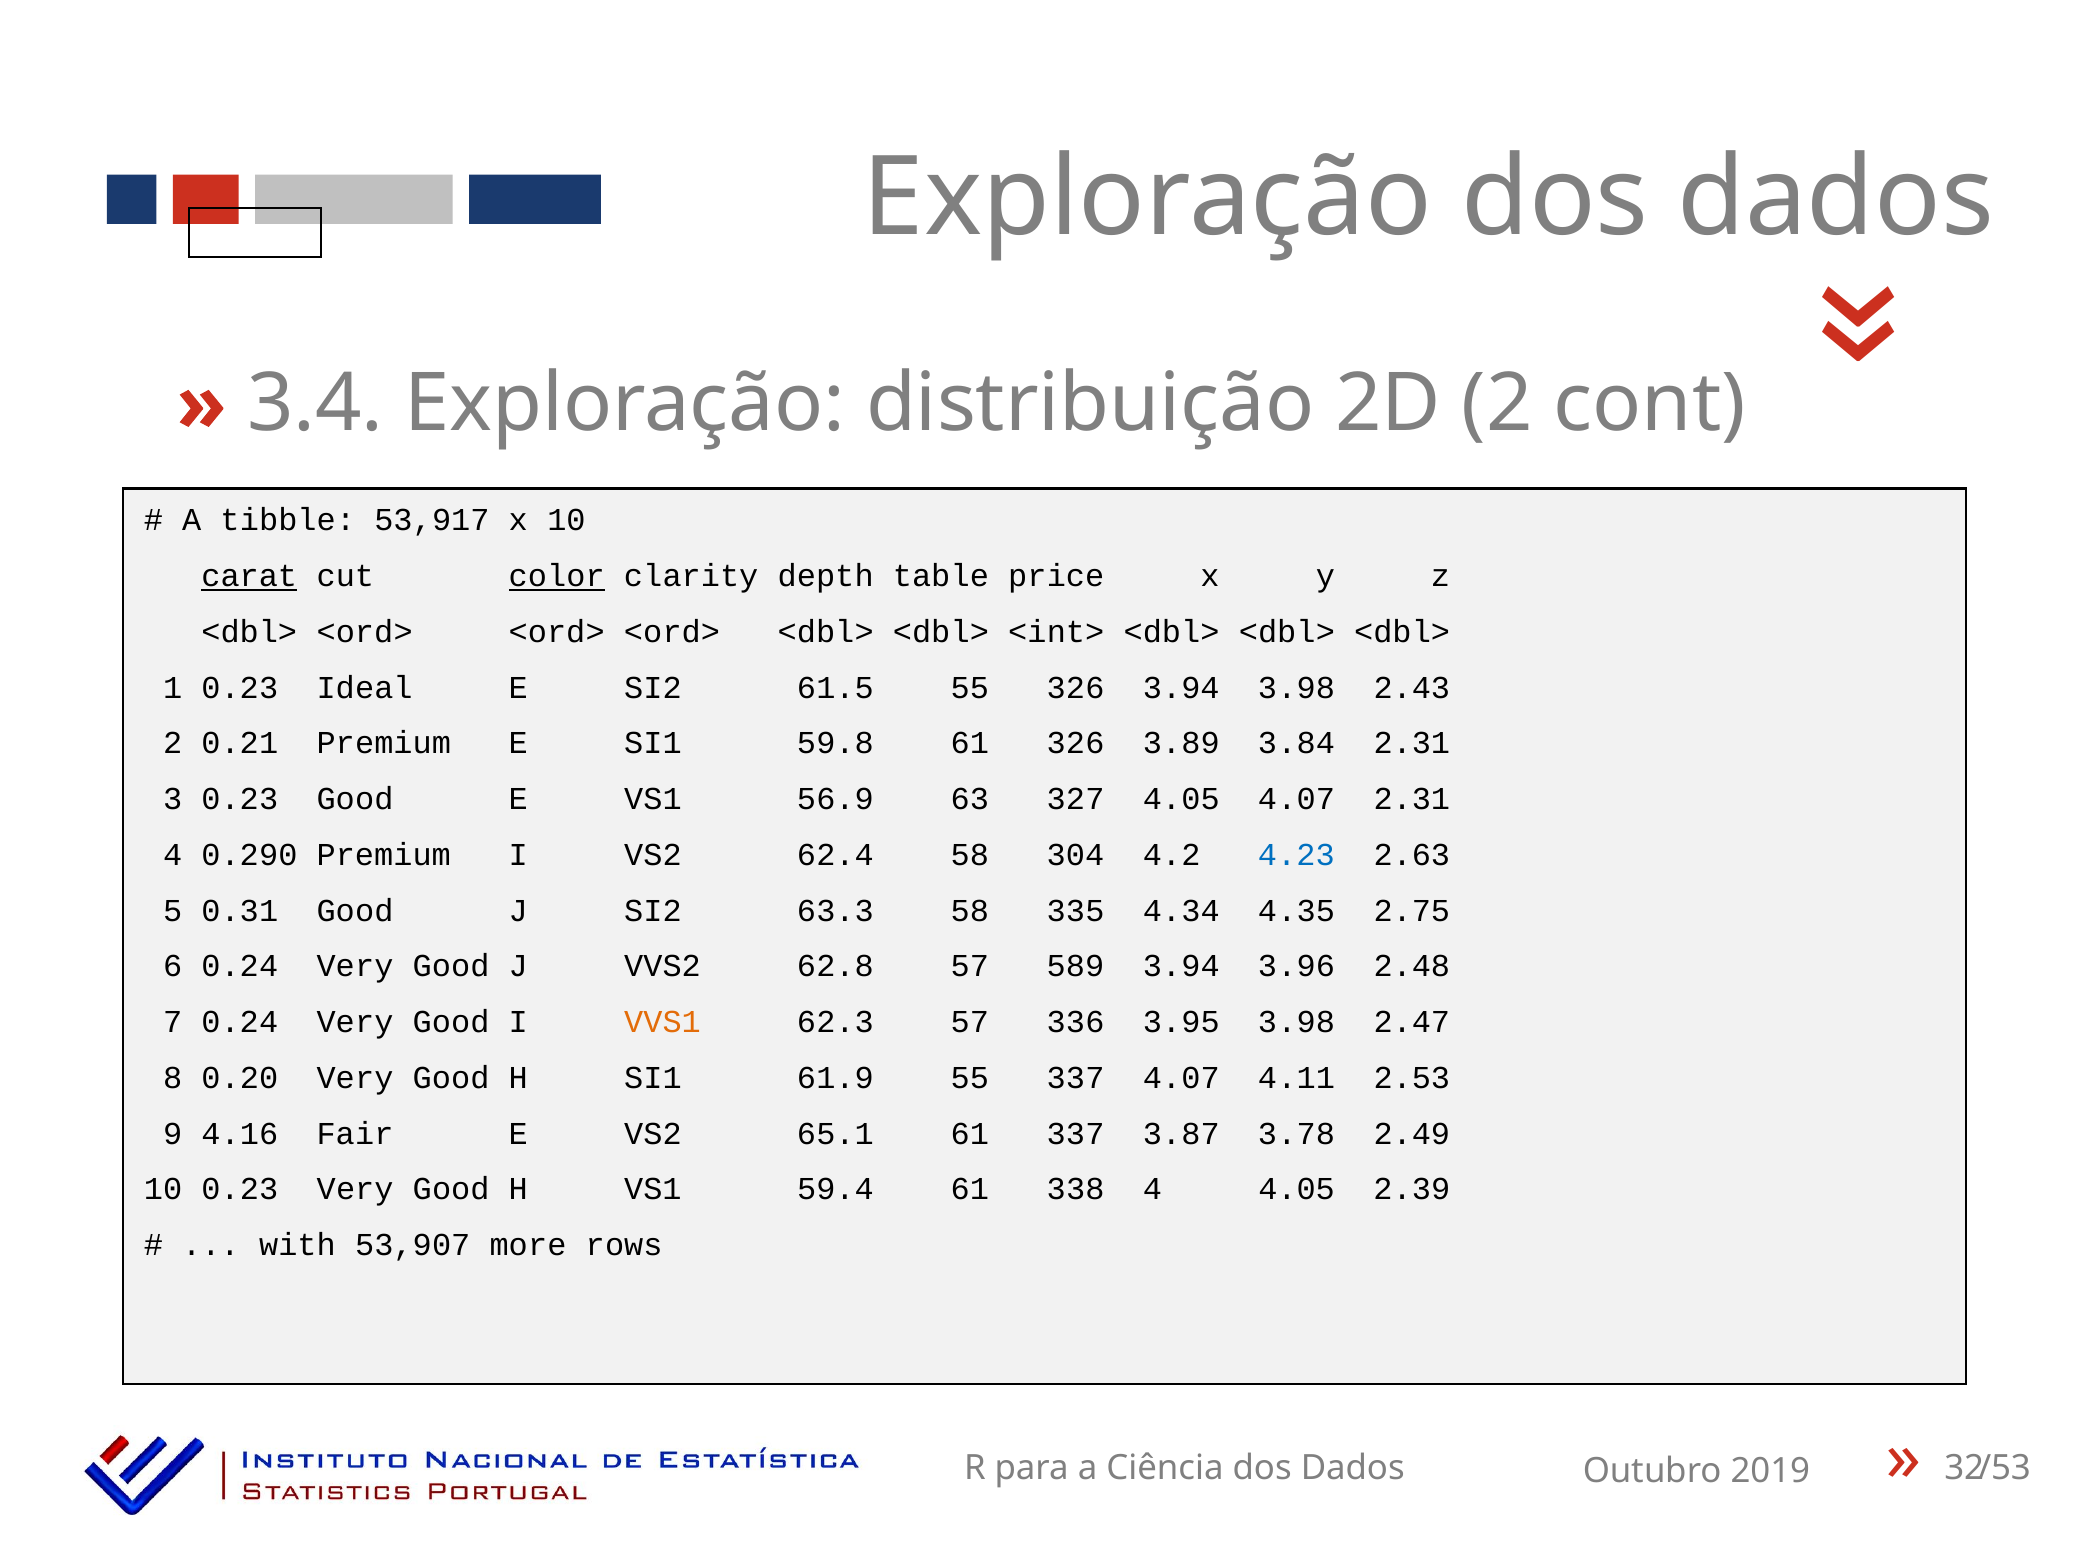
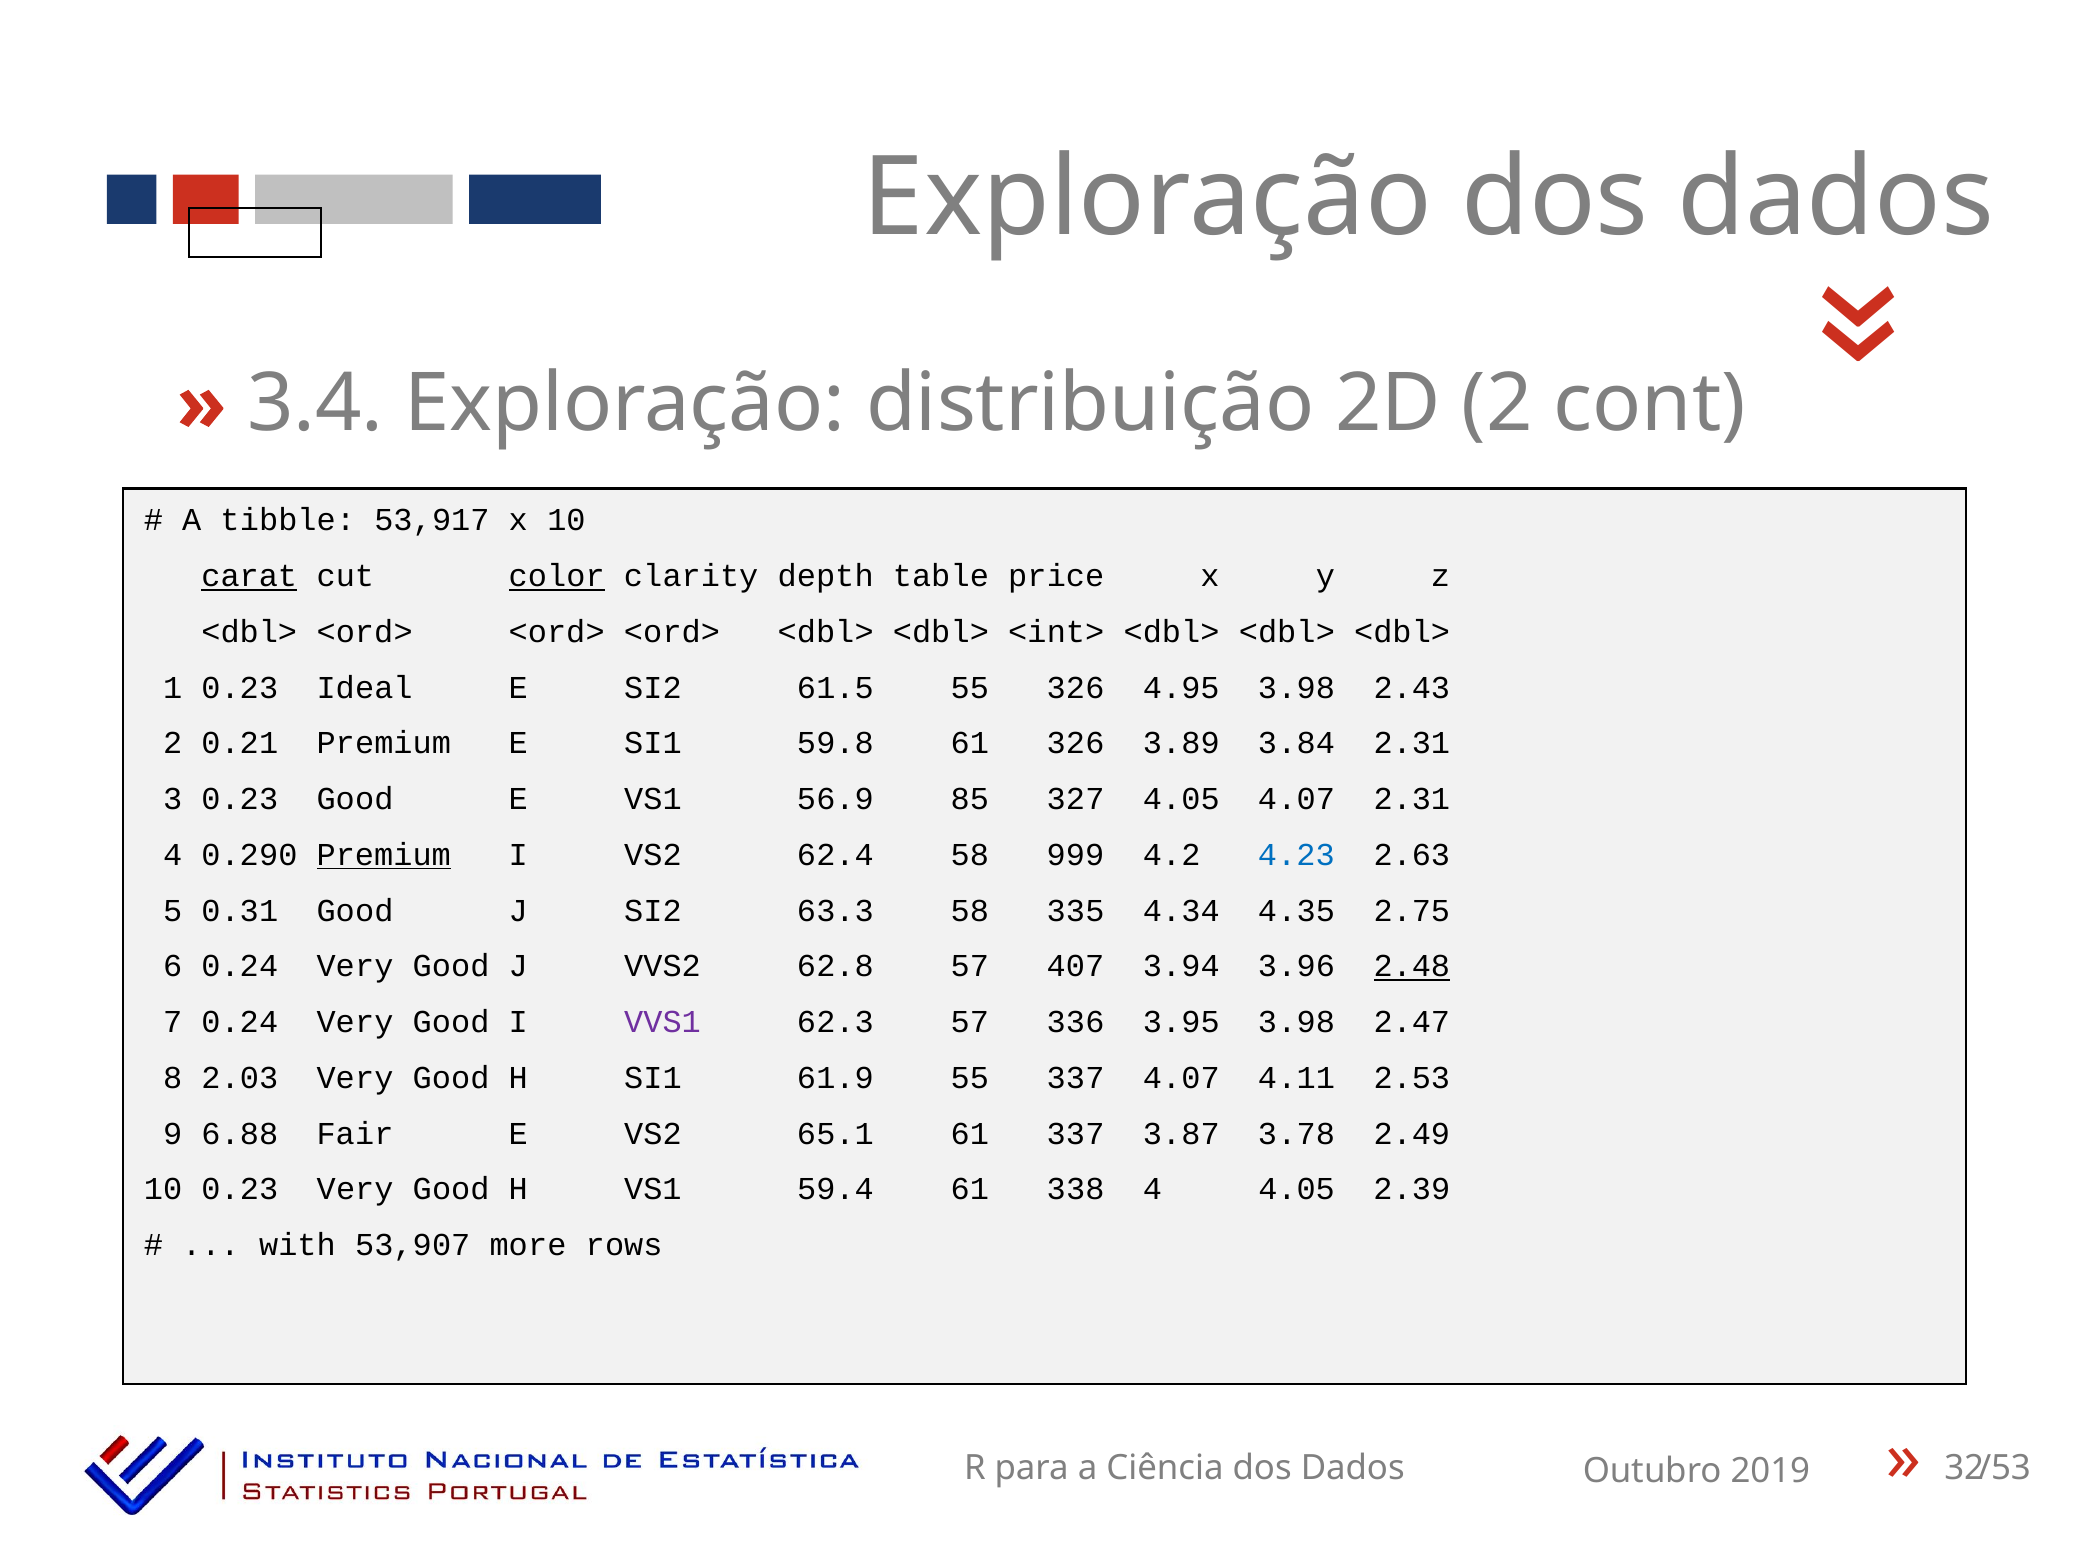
326 3.94: 3.94 -> 4.95 (1181, 688)
63: 63 -> 85 (970, 799)
Premium underline: none -> present (384, 855)
304: 304 -> 999 (1076, 855)
589: 589 -> 407 (1076, 967)
2.48 underline: none -> present (1412, 967)
VVS1 colour: orange -> purple (663, 1022)
0.20: 0.20 -> 2.03 (240, 1078)
4.16: 4.16 -> 6.88 (240, 1134)
